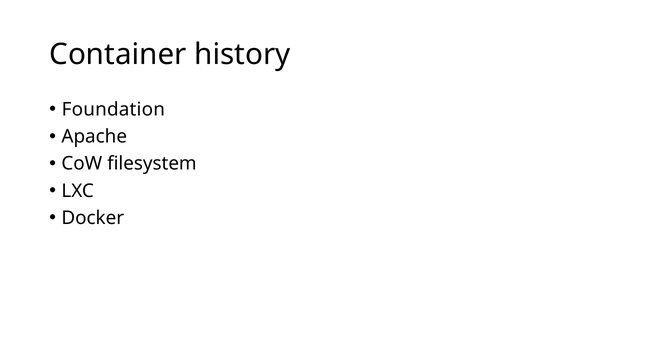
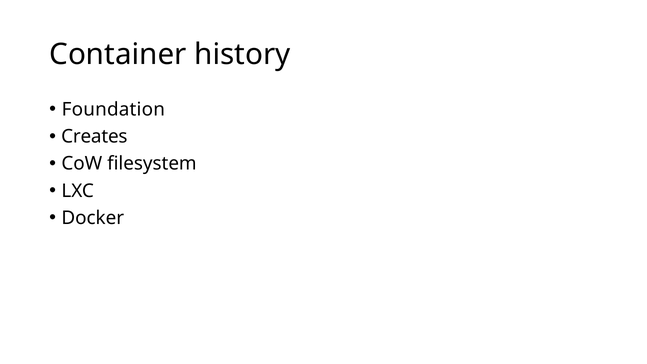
Apache: Apache -> Creates (94, 137)
